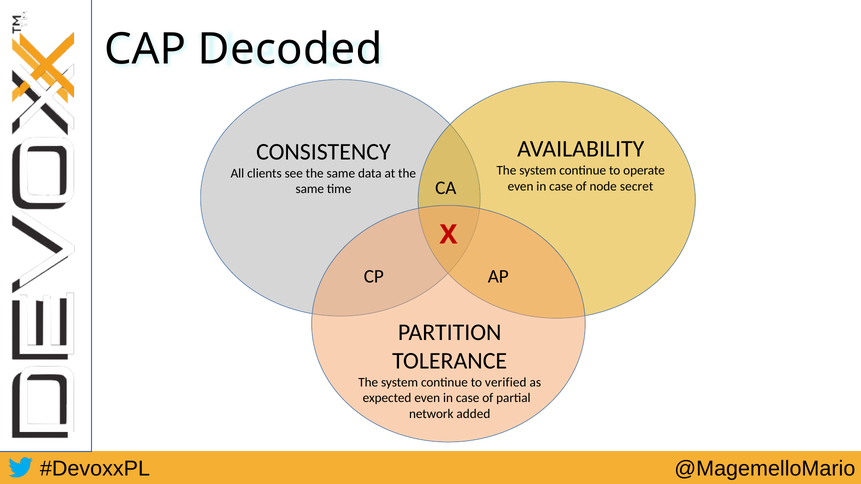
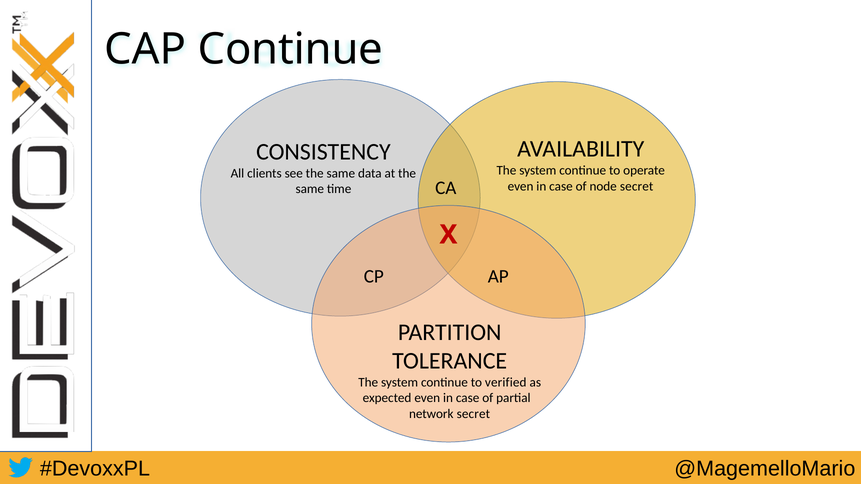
CAP Decoded: Decoded -> Continue (290, 49)
network added: added -> secret (473, 414)
